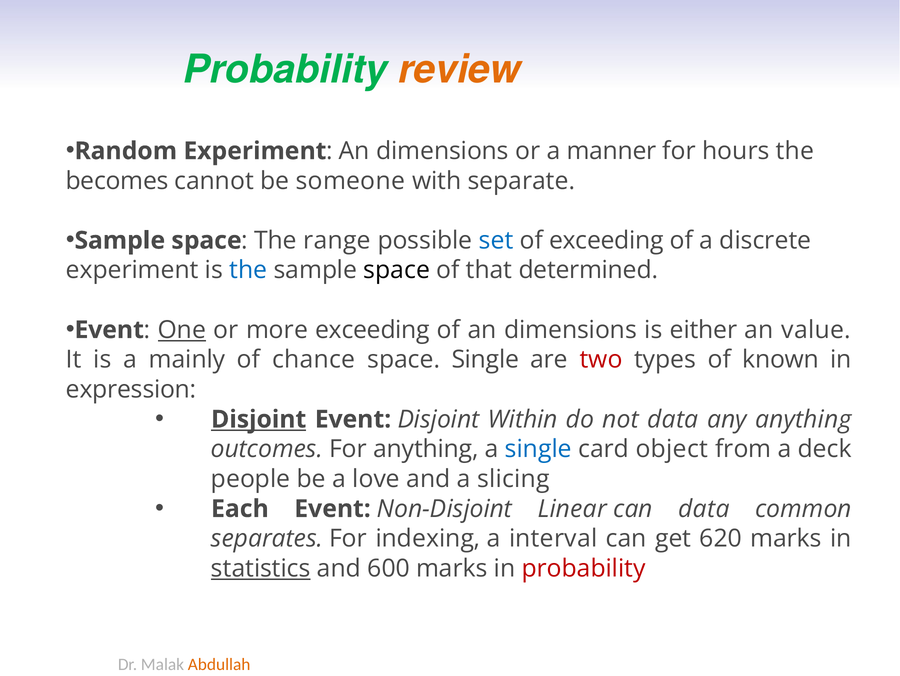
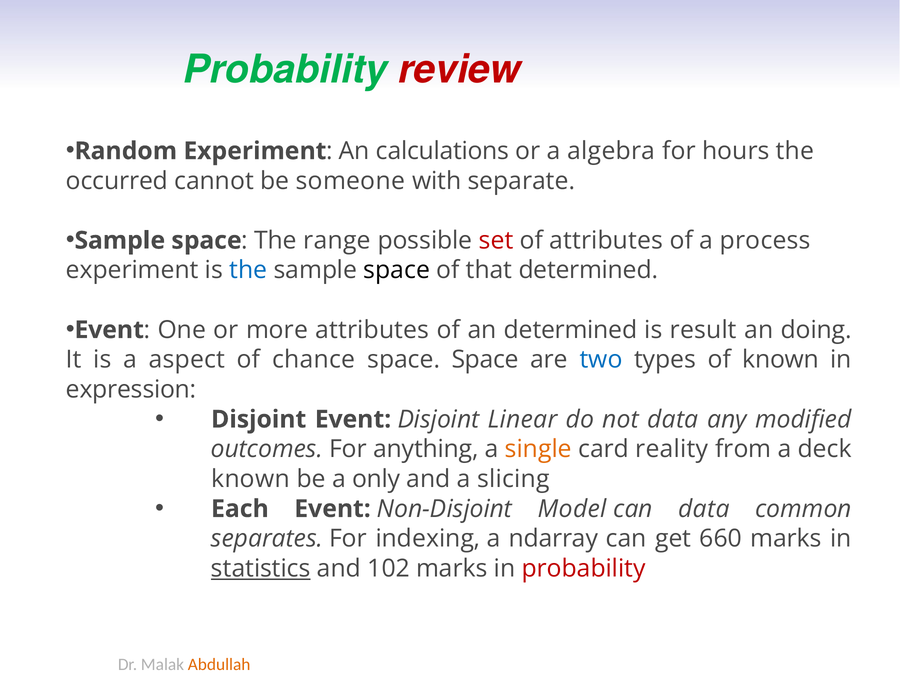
review colour: orange -> red (459, 70)
Experiment An dimensions: dimensions -> calculations (443, 151)
manner: manner -> algebra (611, 151)
becomes: becomes -> occurred (117, 181)
set colour: blue -> red (496, 240)
of exceeding: exceeding -> attributes (606, 240)
discrete: discrete -> process (765, 240)
One underline: present -> none (182, 330)
more exceeding: exceeding -> attributes (372, 330)
of an dimensions: dimensions -> determined (571, 330)
either: either -> result (703, 330)
value: value -> doing (816, 330)
mainly: mainly -> aspect (187, 360)
space Single: Single -> Space (485, 360)
two colour: red -> blue (601, 360)
Disjoint underline: present -> none (259, 419)
Within: Within -> Linear (523, 419)
any anything: anything -> modified (803, 419)
single colour: blue -> orange (538, 449)
object: object -> reality (672, 449)
people: people -> known (251, 479)
love: love -> only (376, 479)
Linear: Linear -> Model (572, 509)
interval: interval -> ndarray (553, 538)
620: 620 -> 660 (721, 538)
600: 600 -> 102 (389, 568)
